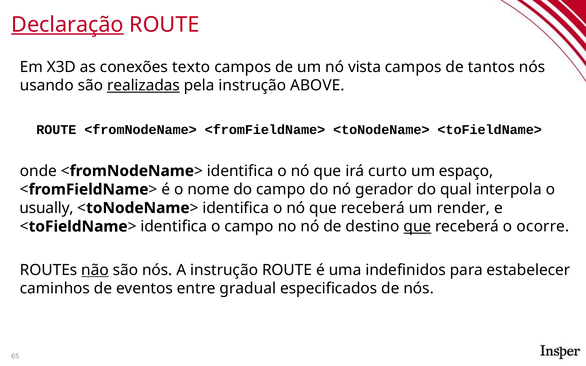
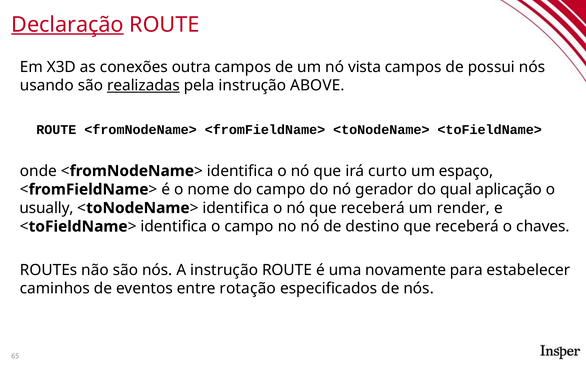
texto: texto -> outra (191, 67)
tantos: tantos -> possui (491, 67)
interpola: interpola -> aplicação (509, 190)
que underline: present -> none (417, 227)
ocorre: ocorre -> chaves (543, 227)
não underline: present -> none (95, 270)
indefinidos: indefinidos -> novamente (406, 270)
gradual: gradual -> rotação (248, 289)
